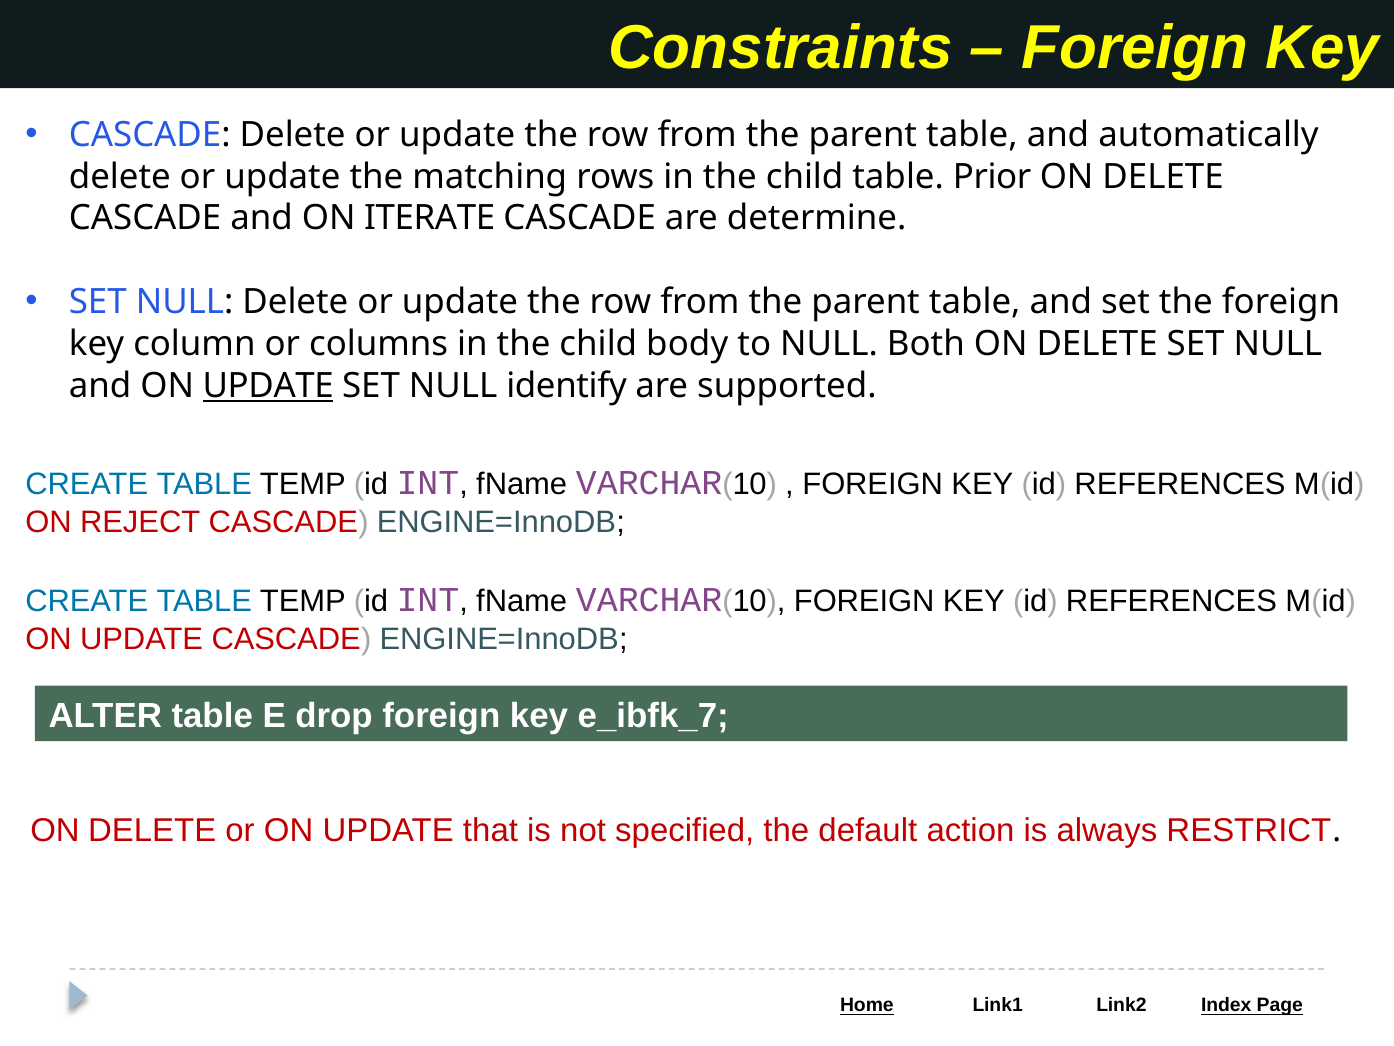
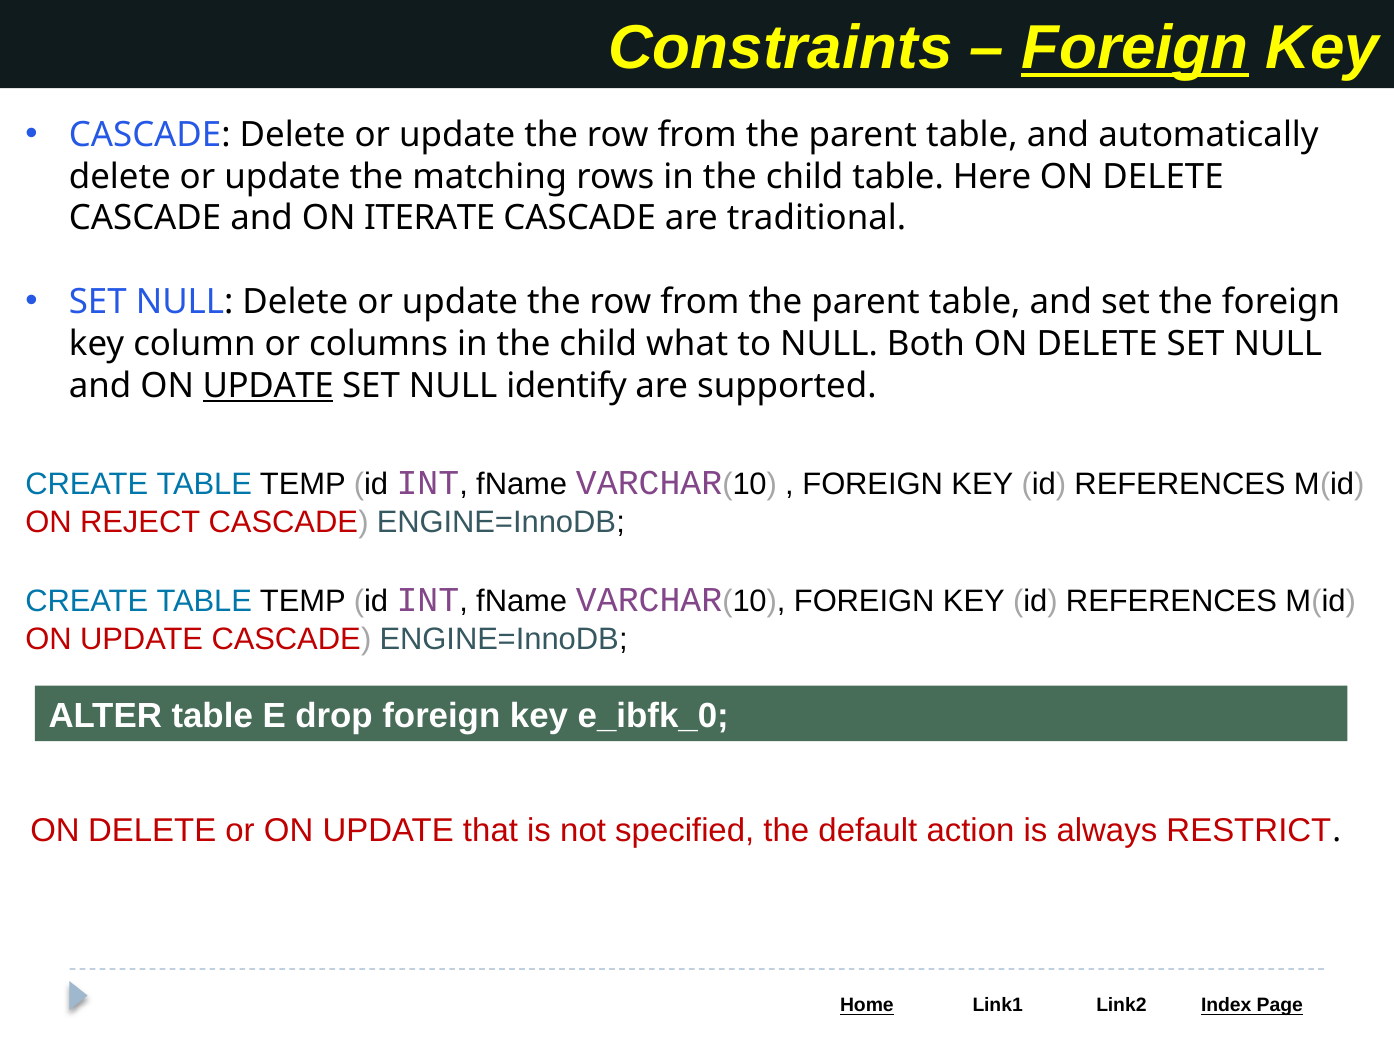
Foreign underline: none -> present (1135, 48)
Prior: Prior -> Here (992, 177)
determine: determine -> traditional (817, 218)
body: body -> what (687, 344)
e_ibfk_7: e_ibfk_7 -> e_ibfk_0 (653, 716)
